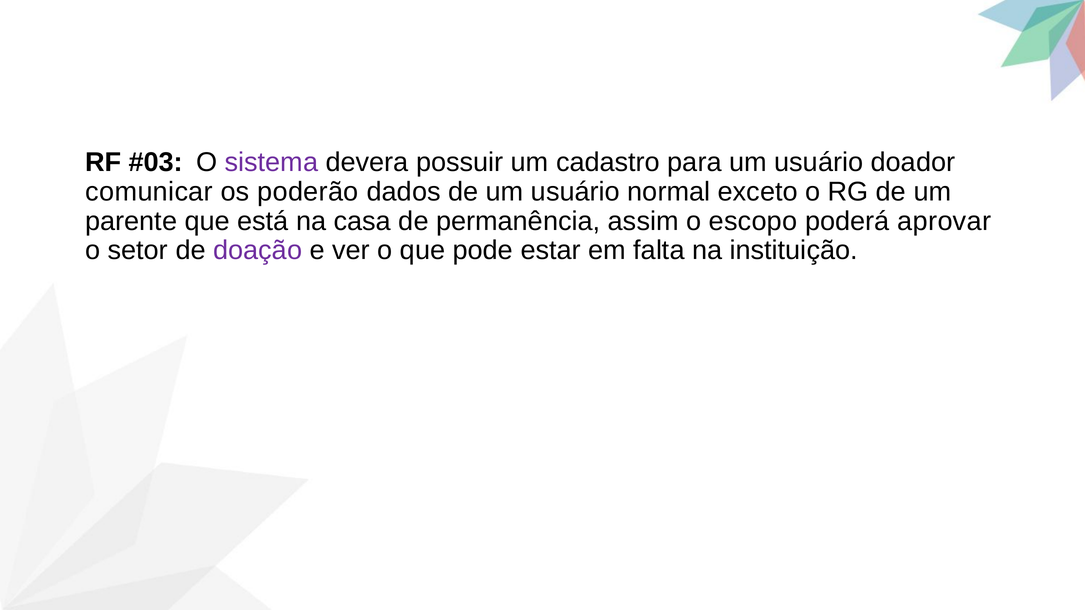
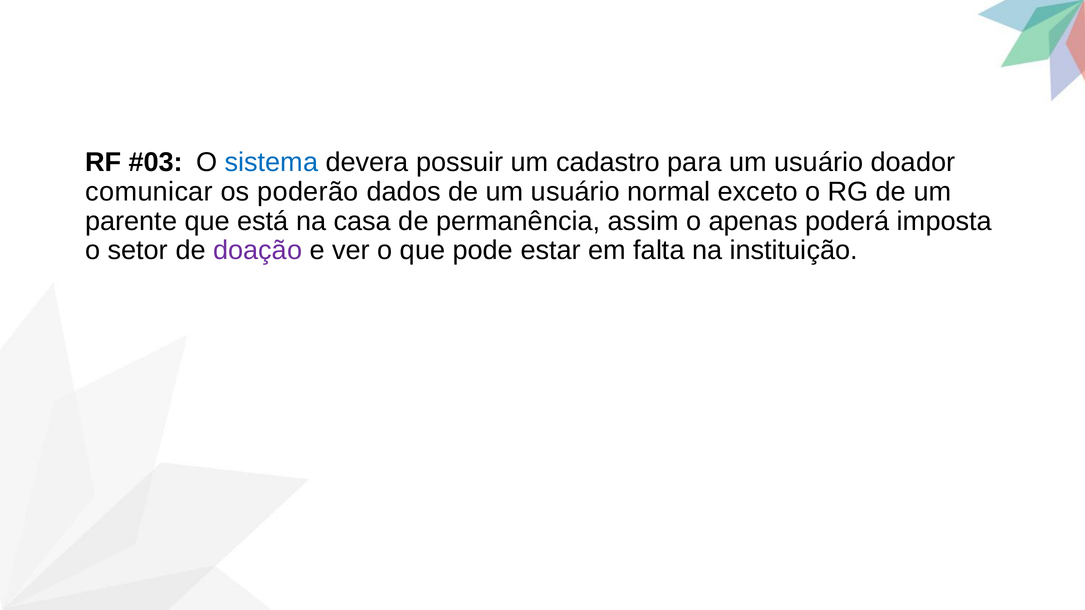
sistema colour: purple -> blue (271, 163)
escopo: escopo -> apenas (753, 221)
aprovar: aprovar -> imposta (944, 221)
